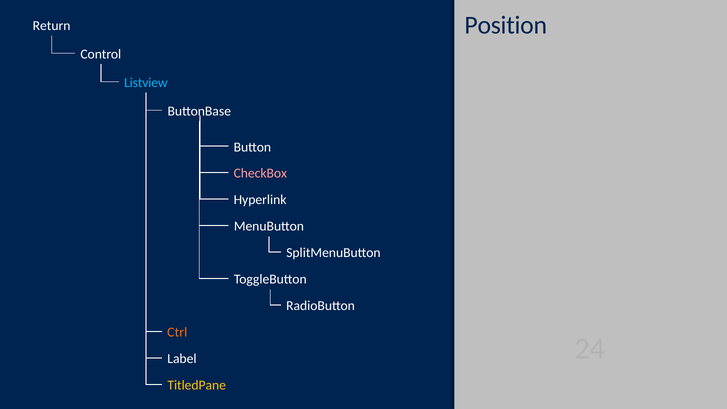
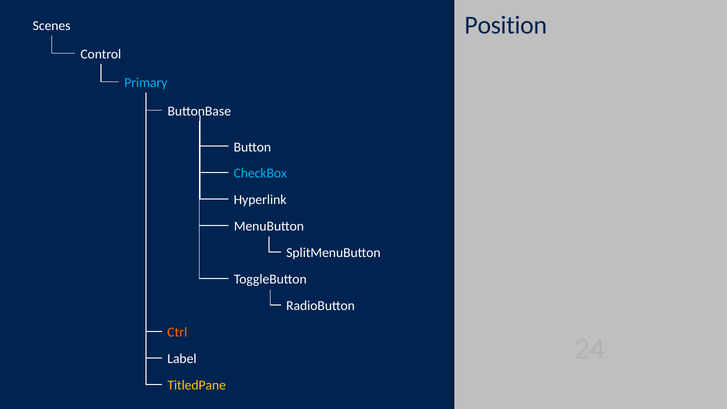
Return: Return -> Scenes (52, 26)
Listview: Listview -> Primary (146, 83)
CheckBox colour: pink -> light blue (260, 173)
